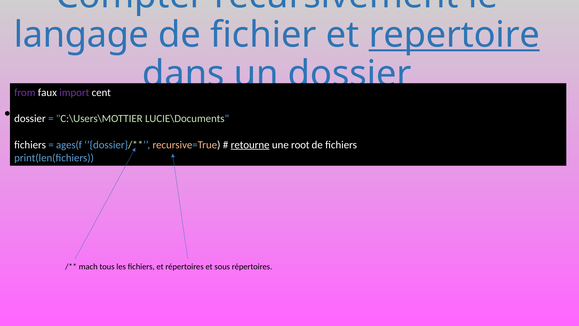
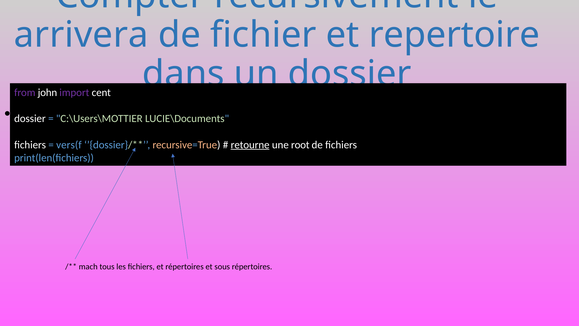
langage: langage -> arrivera (81, 35)
repertoire underline: present -> none (454, 35)
faux: faux -> john (47, 93)
ages(f: ages(f -> vers(f (69, 145)
